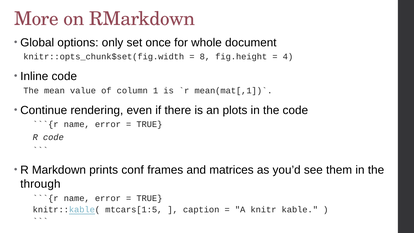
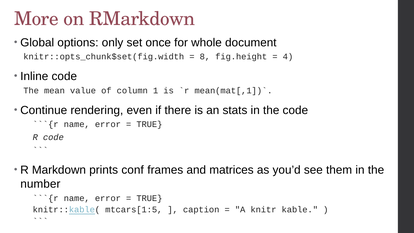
plots: plots -> stats (235, 110)
through: through -> number (40, 184)
